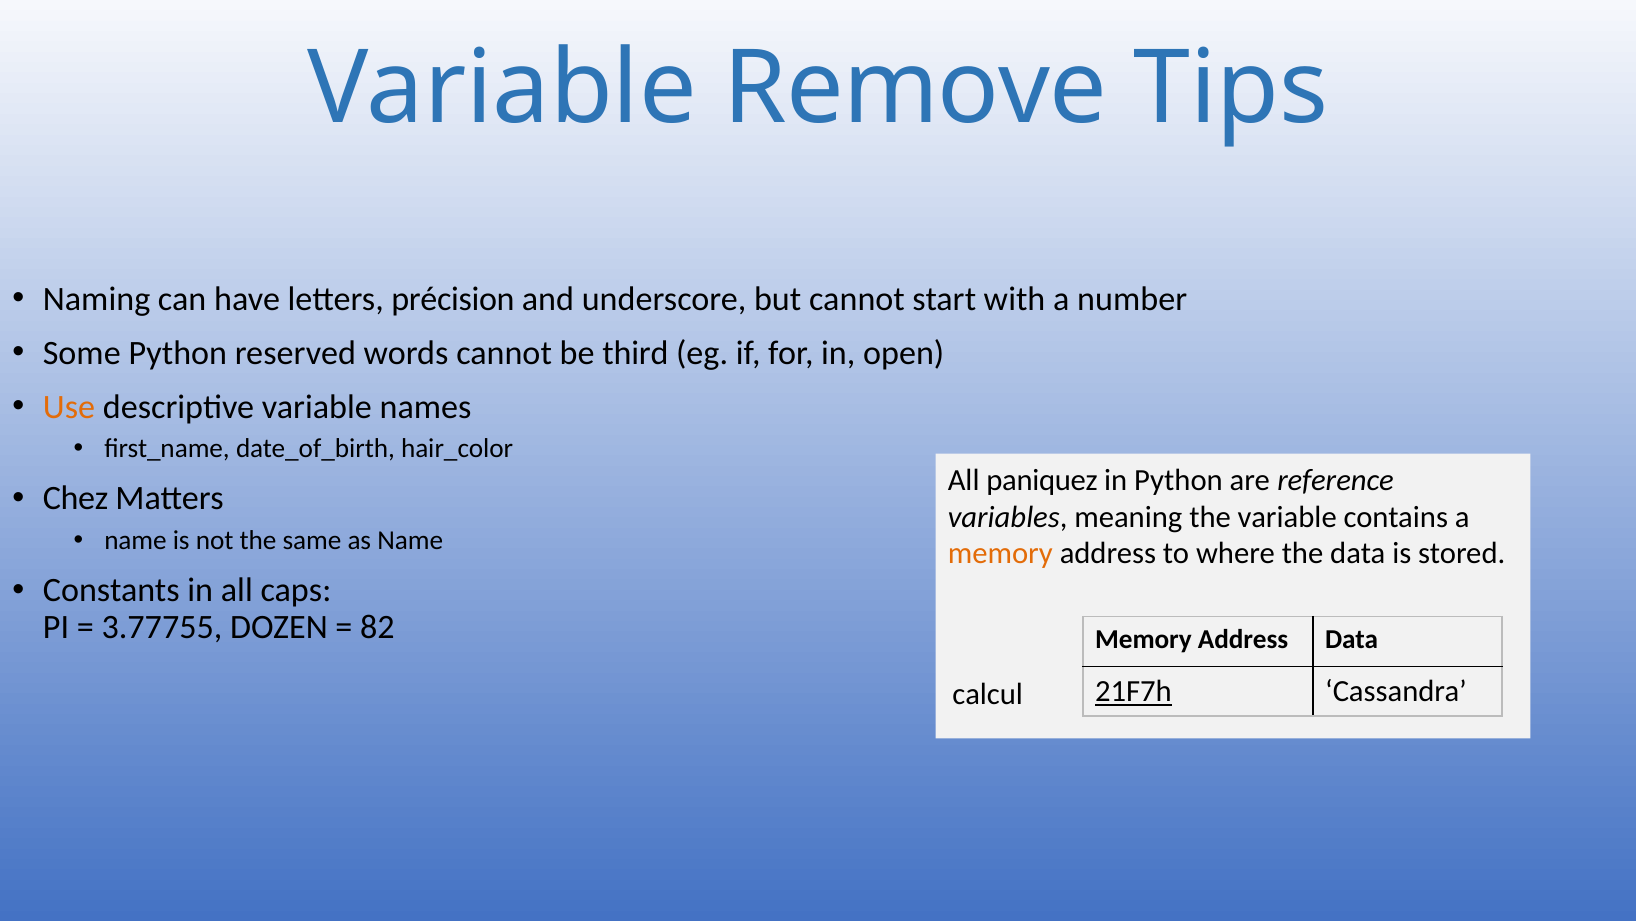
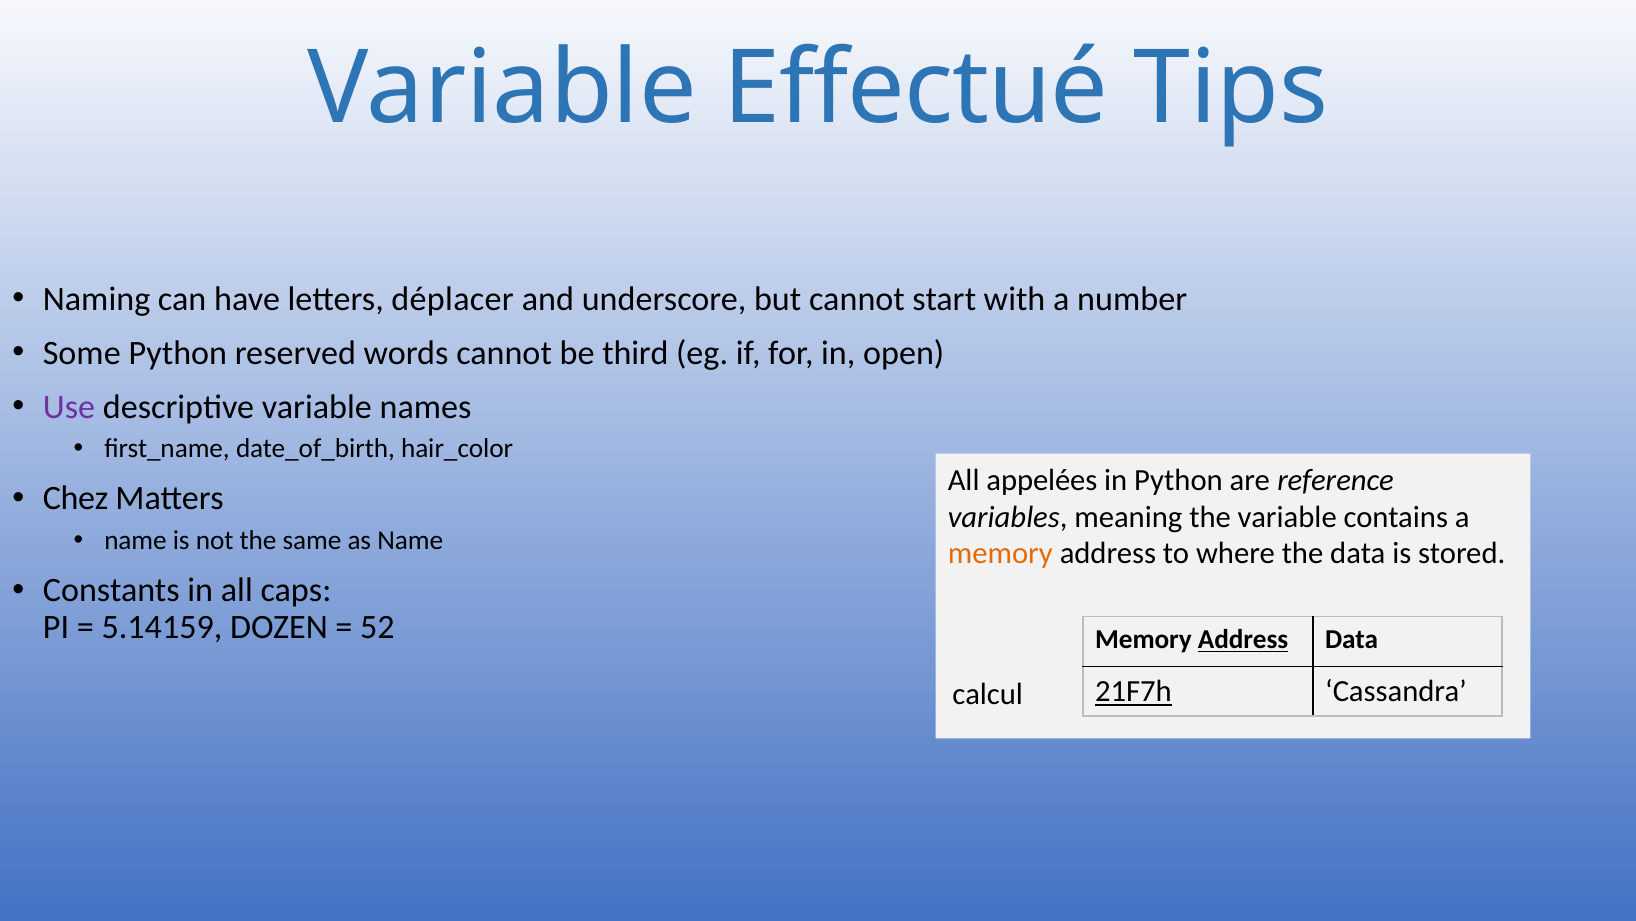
Remove: Remove -> Effectué (916, 88)
précision: précision -> déplacer (453, 299)
Use colour: orange -> purple (69, 406)
paniquez: paniquez -> appelées (1042, 480)
3.77755: 3.77755 -> 5.14159 (162, 627)
82: 82 -> 52 (377, 627)
Address underline: none -> present (1243, 639)
